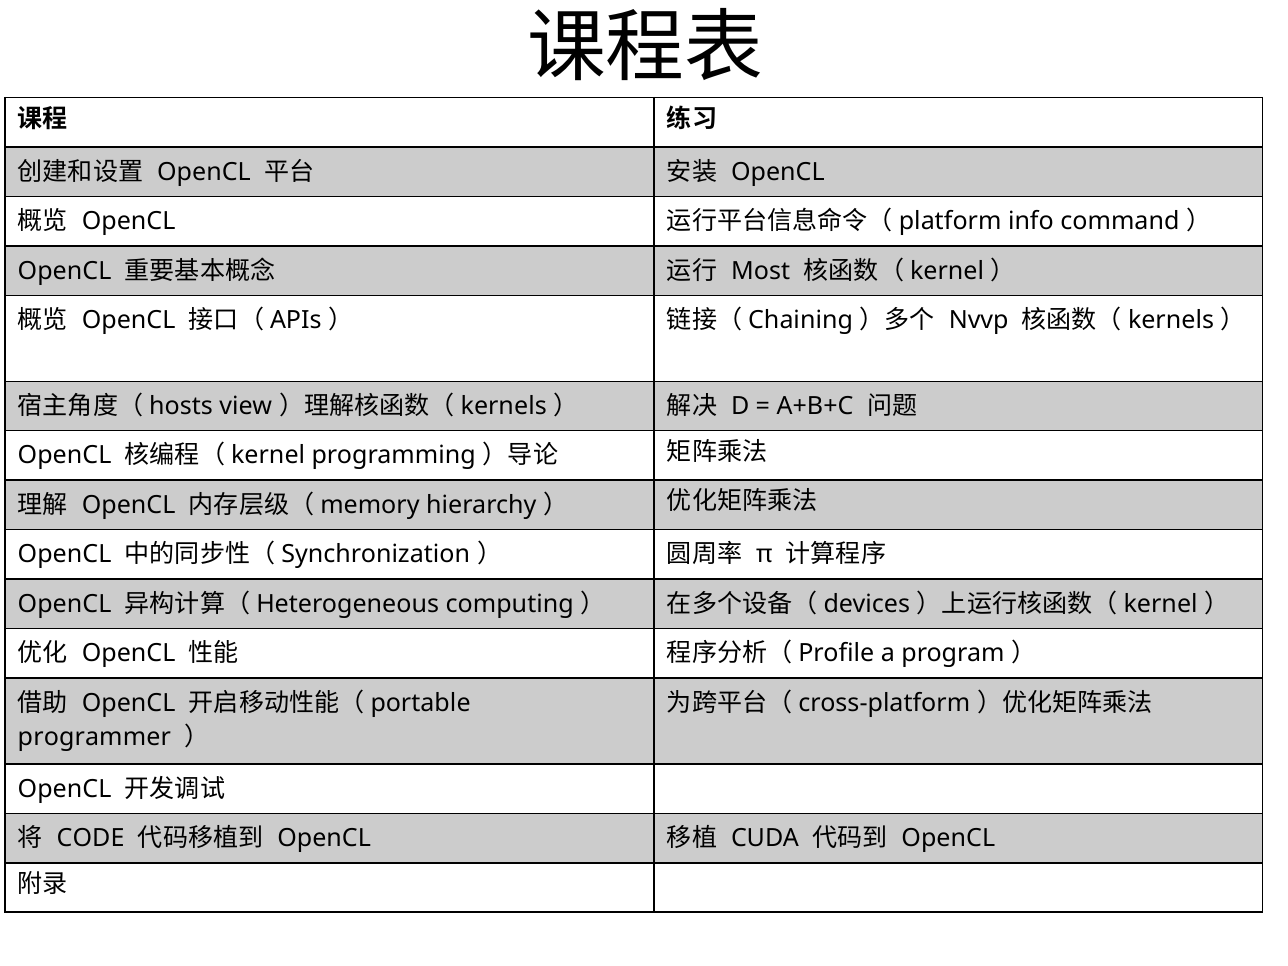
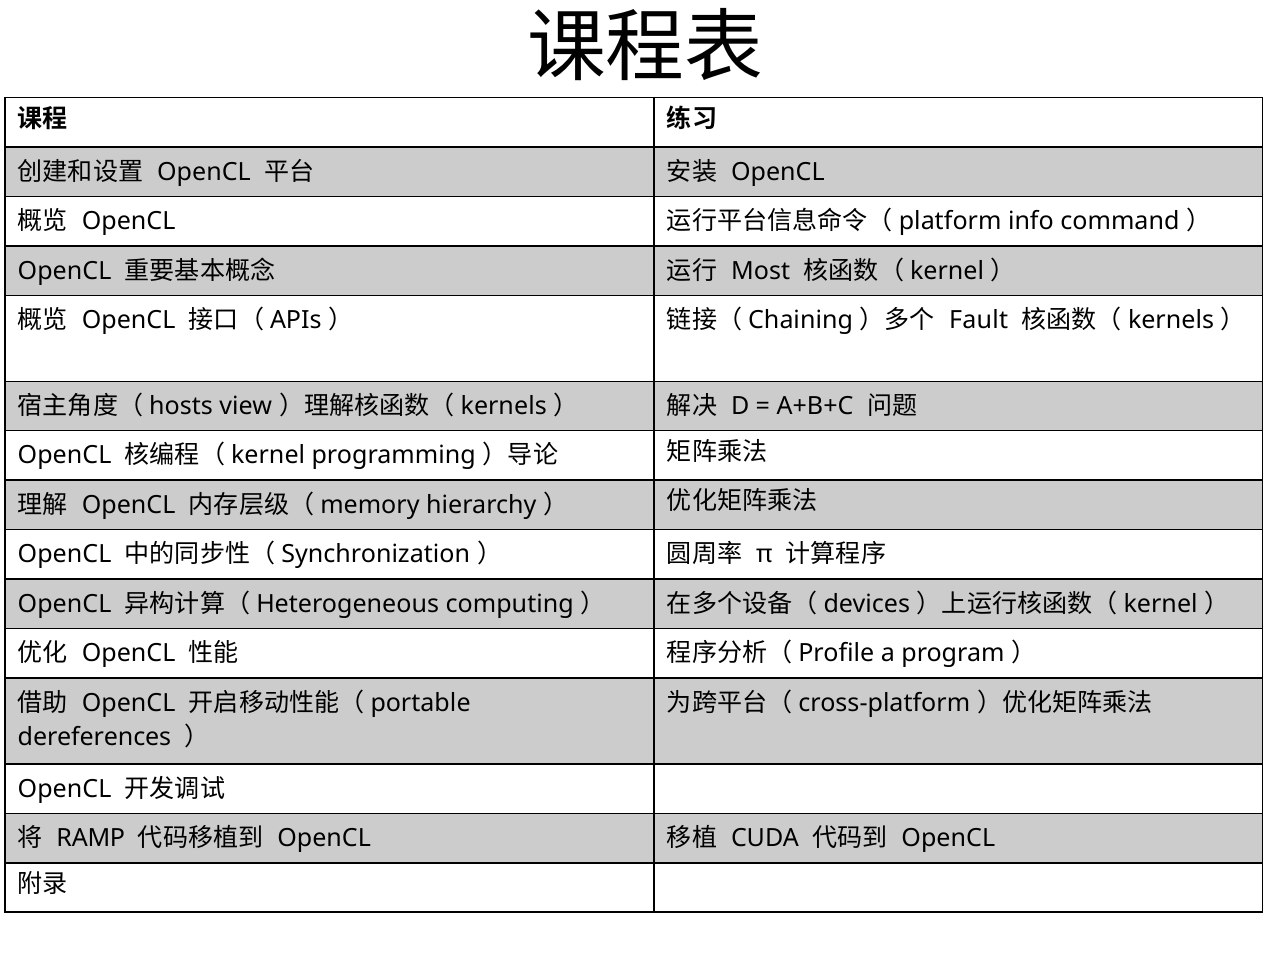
Nvvp: Nvvp -> Fault (979, 320)
programmer: programmer -> dereferences (94, 737)
CODE: CODE -> RAMP (91, 838)
